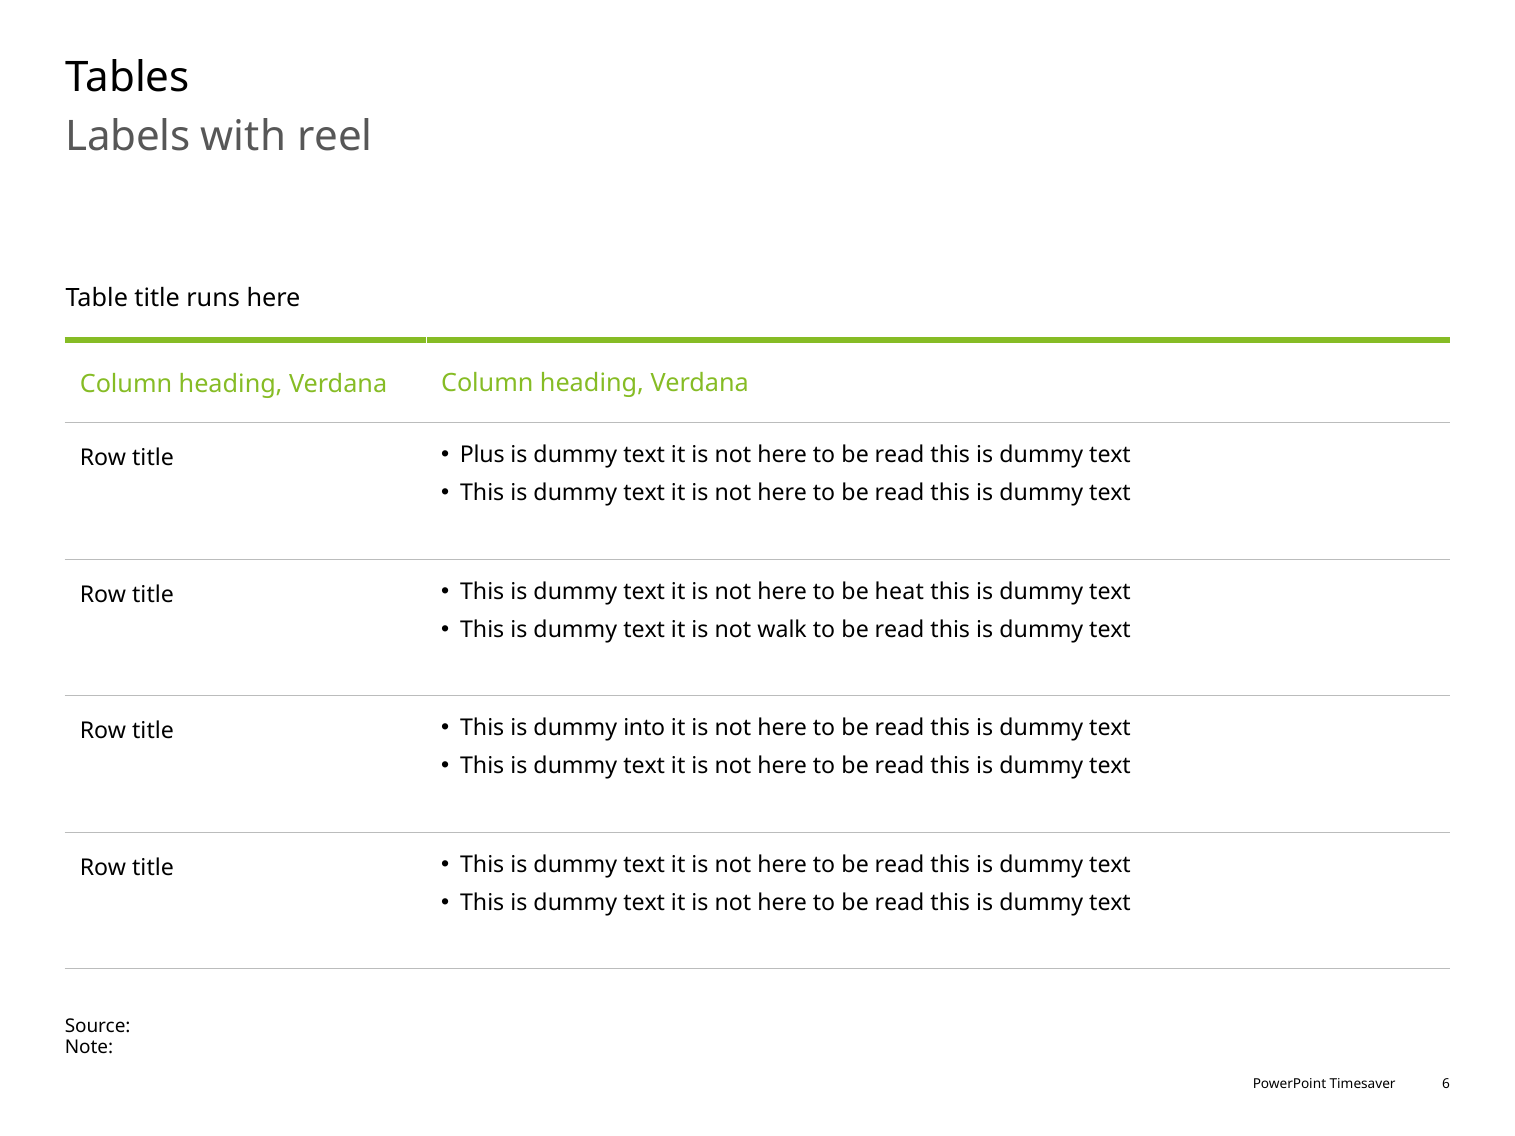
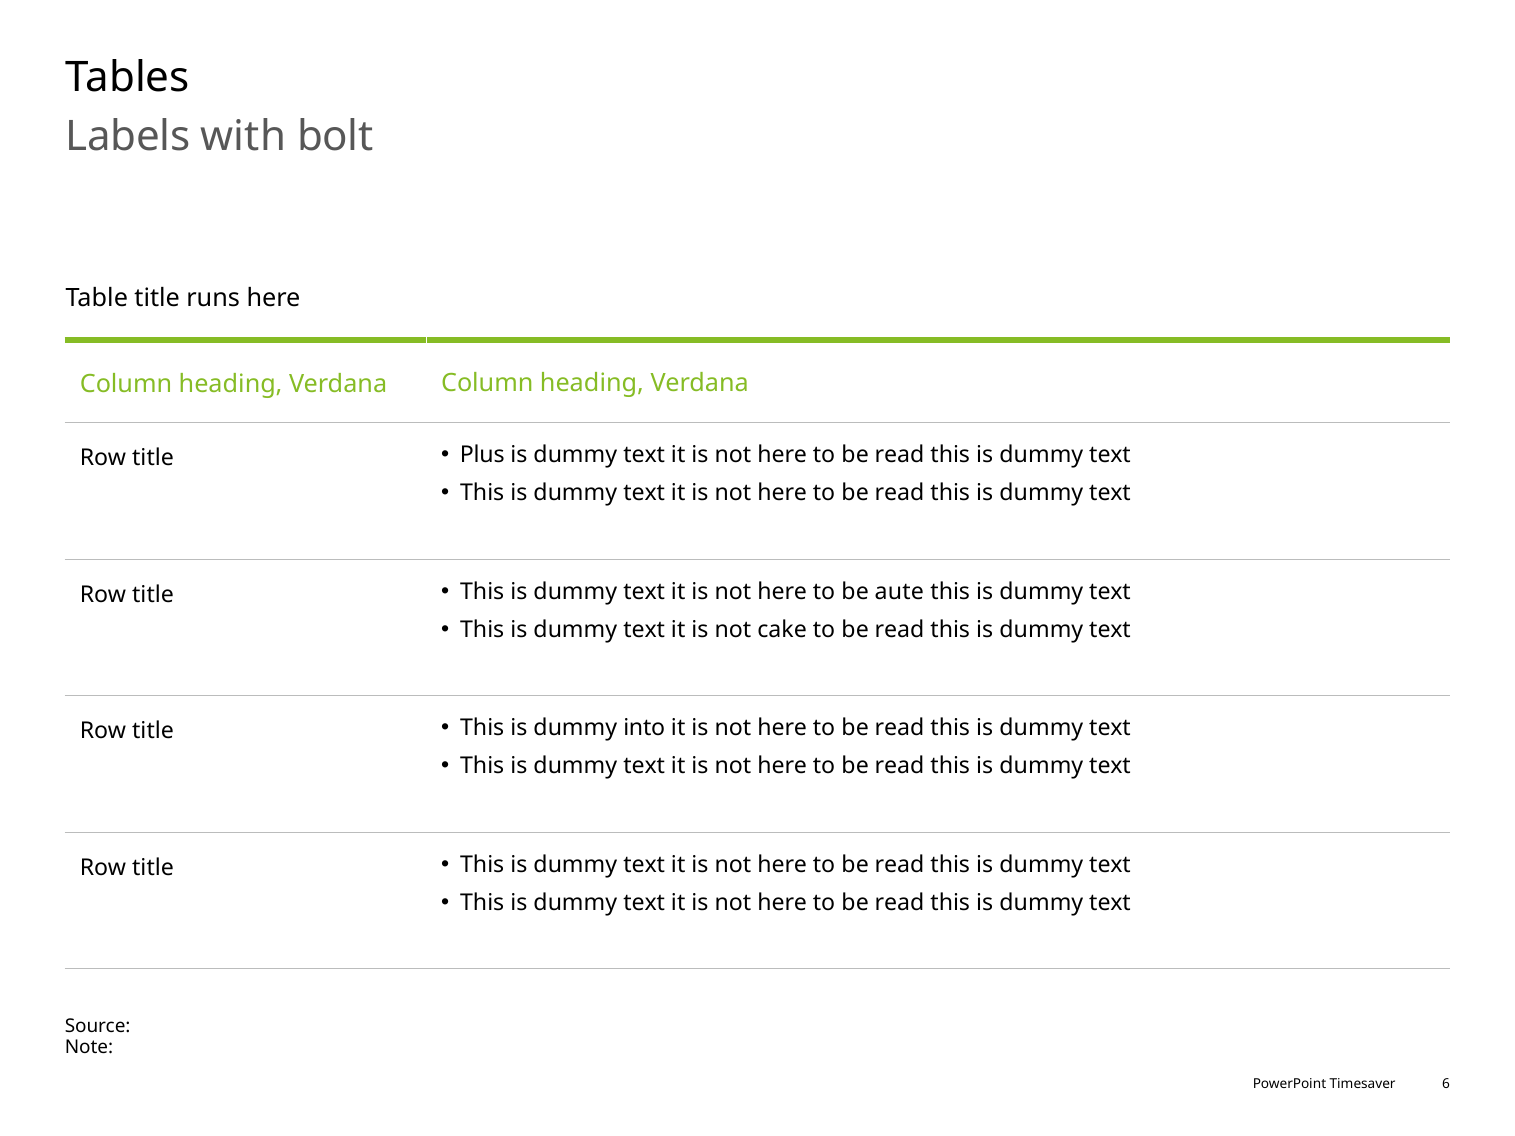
reel: reel -> bolt (335, 136)
heat: heat -> aute (899, 592)
walk: walk -> cake (782, 630)
